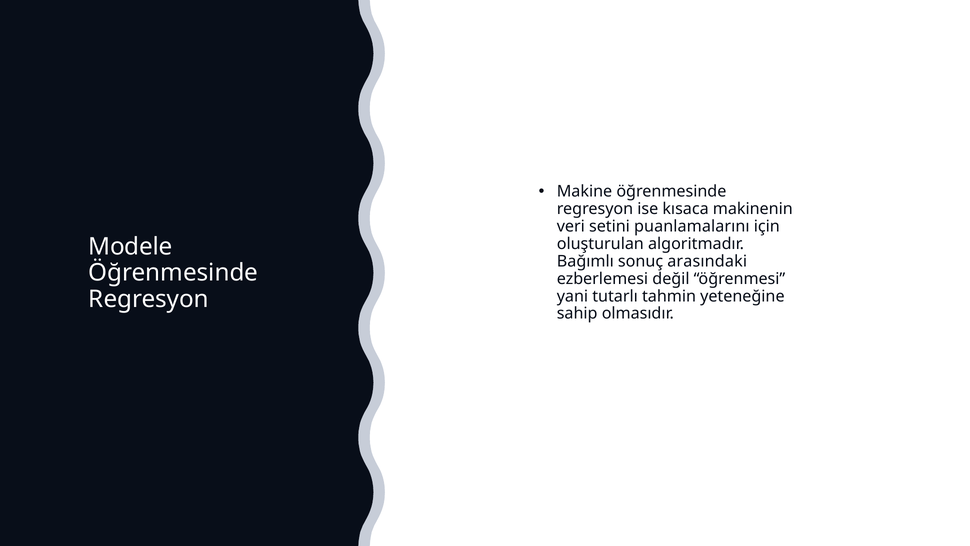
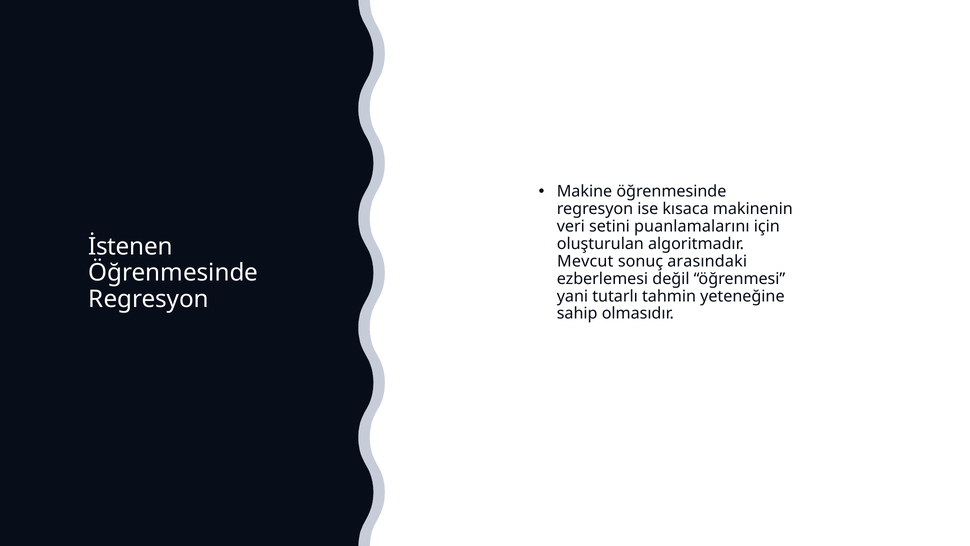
Modele: Modele -> İstenen (130, 246)
Bağımlı: Bağımlı -> Mevcut (585, 261)
